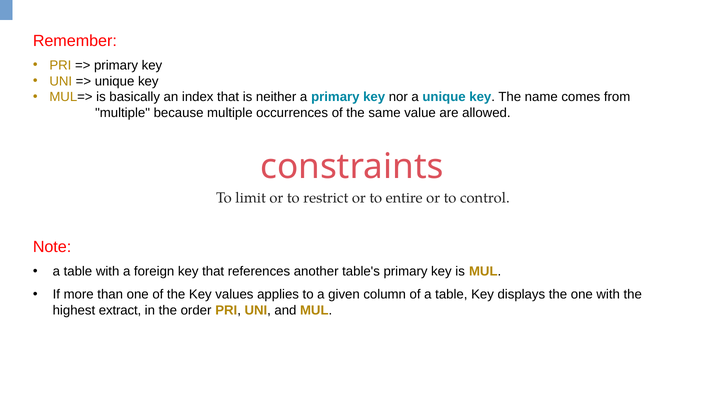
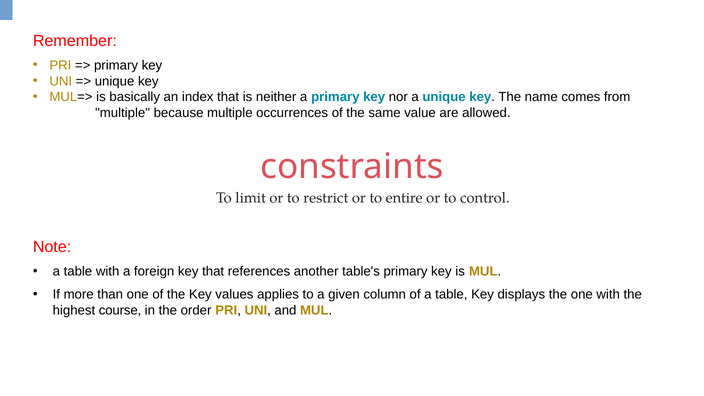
extract: extract -> course (120, 310)
